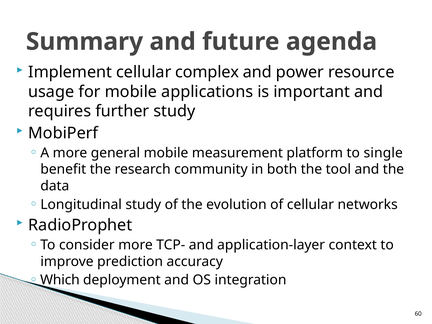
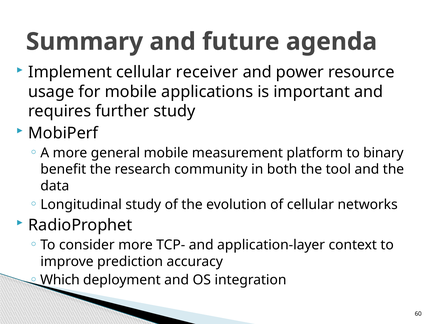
complex: complex -> receiver (207, 72)
single: single -> binary (383, 153)
